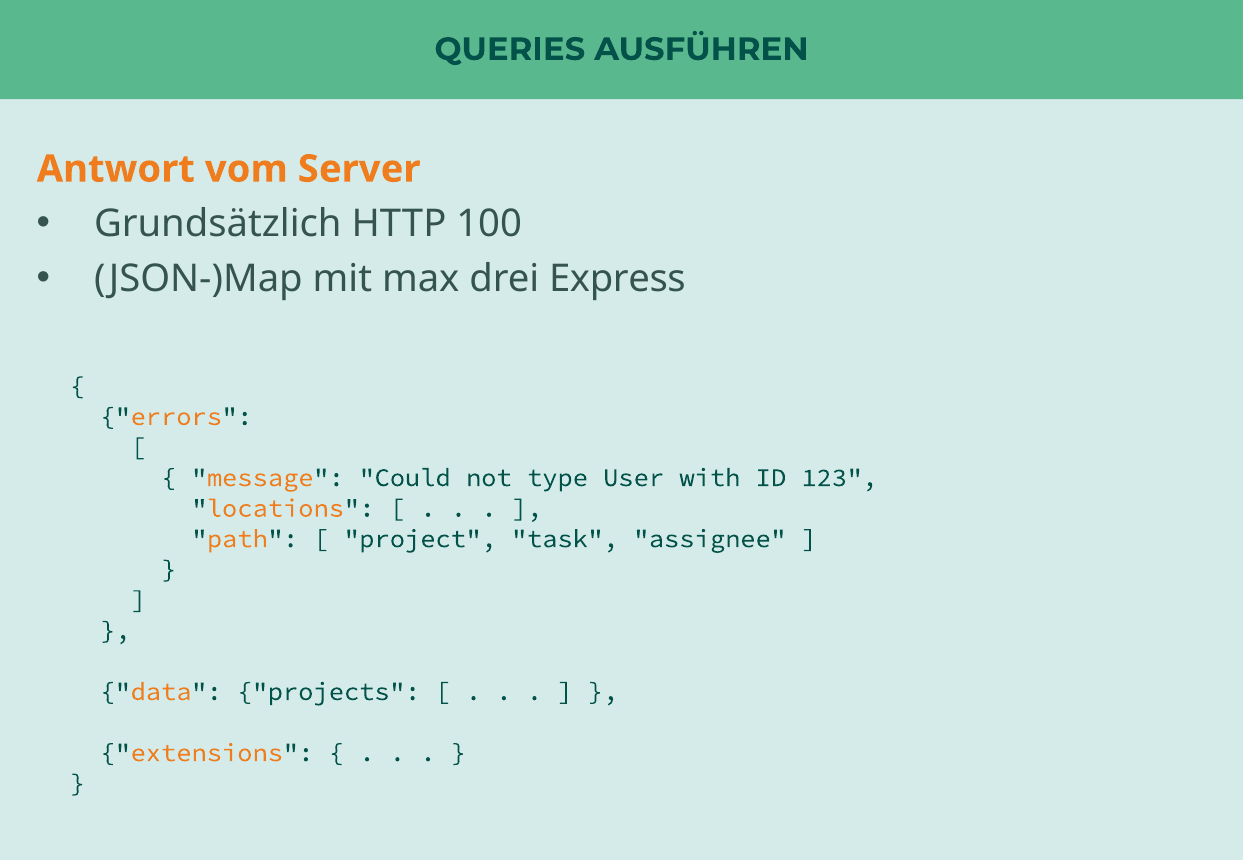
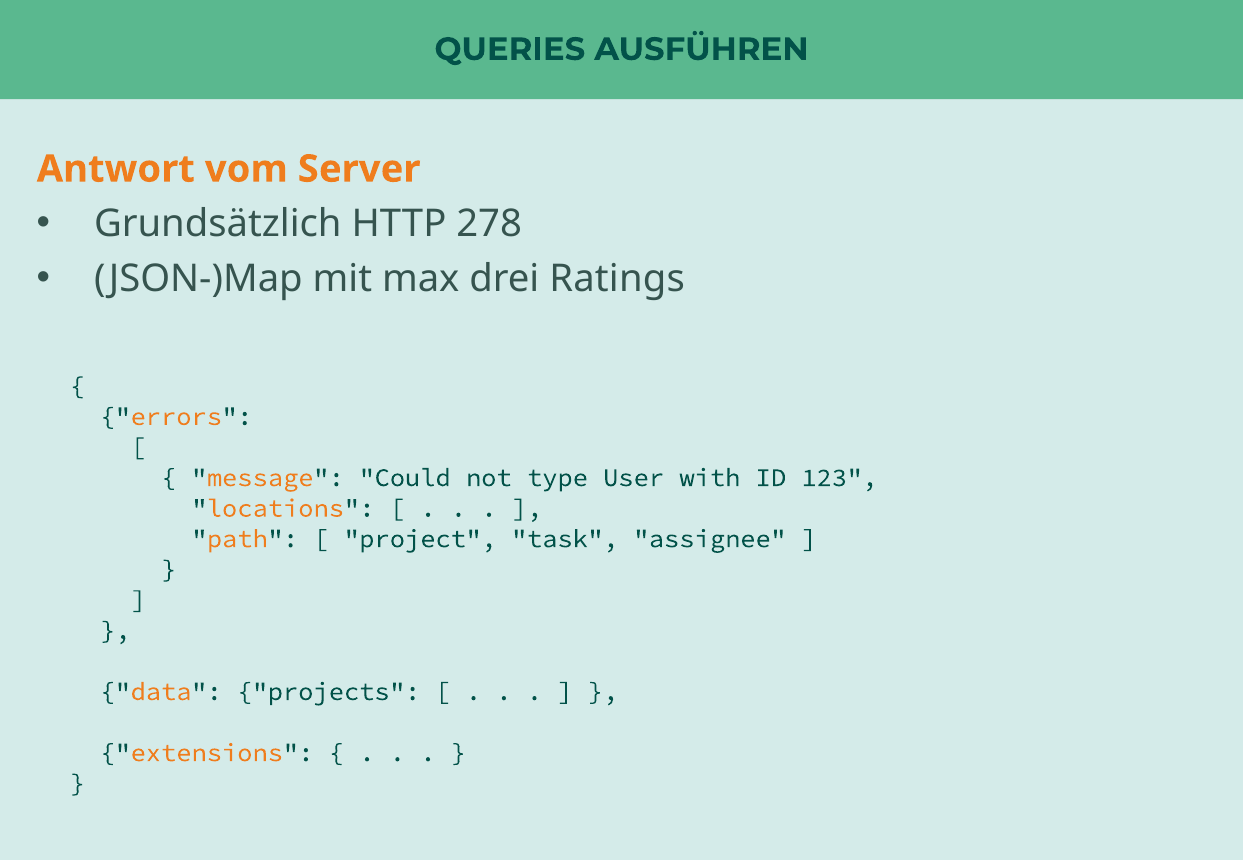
100: 100 -> 278 (489, 224)
Express: Express -> Ratings (617, 279)
